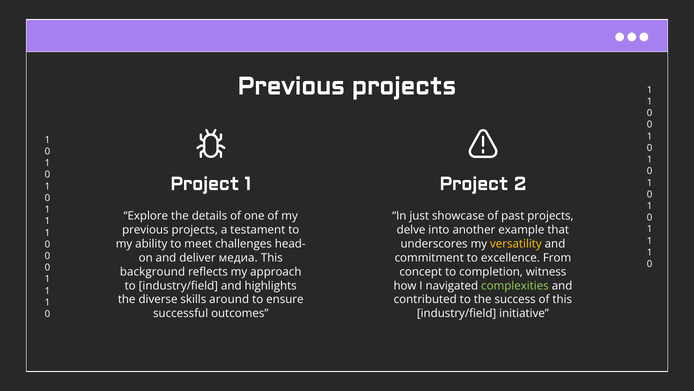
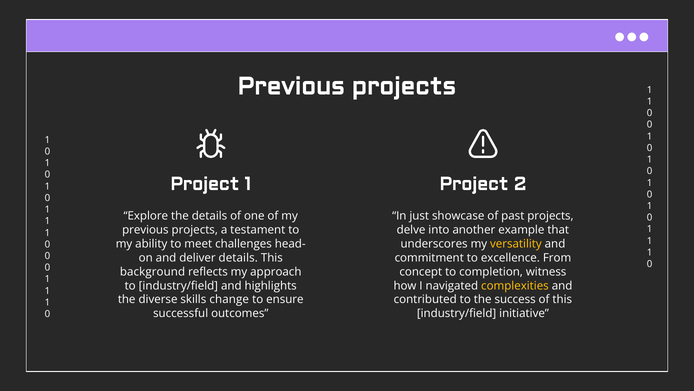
deliver медиа: медиа -> details (238, 257)
complexities colour: light green -> yellow (515, 285)
around: around -> change (229, 299)
